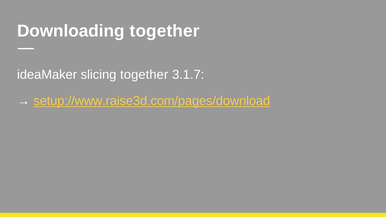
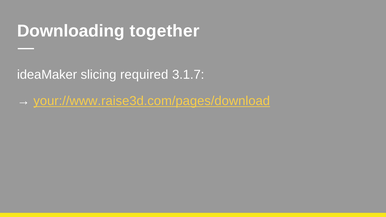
slicing together: together -> required (144, 75)
setup://www.raise3d.com/pages/download: setup://www.raise3d.com/pages/download -> your://www.raise3d.com/pages/download (152, 101)
